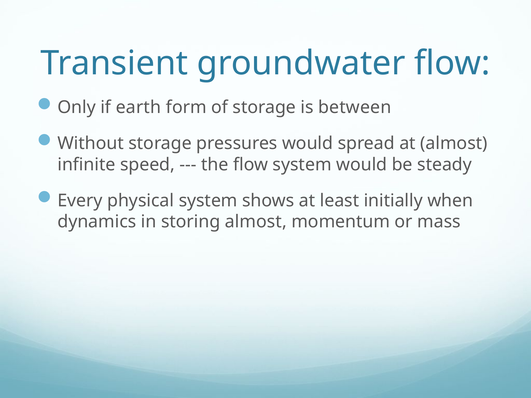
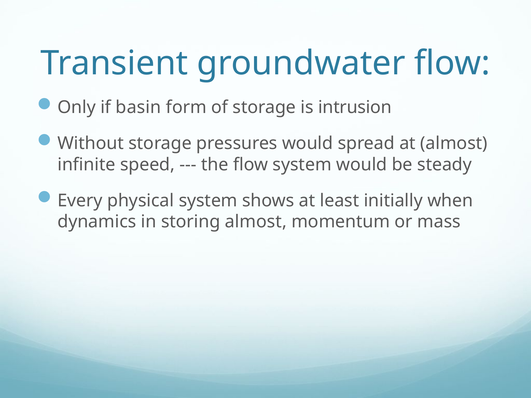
earth: earth -> basin (138, 107)
between: between -> intrusion (355, 107)
